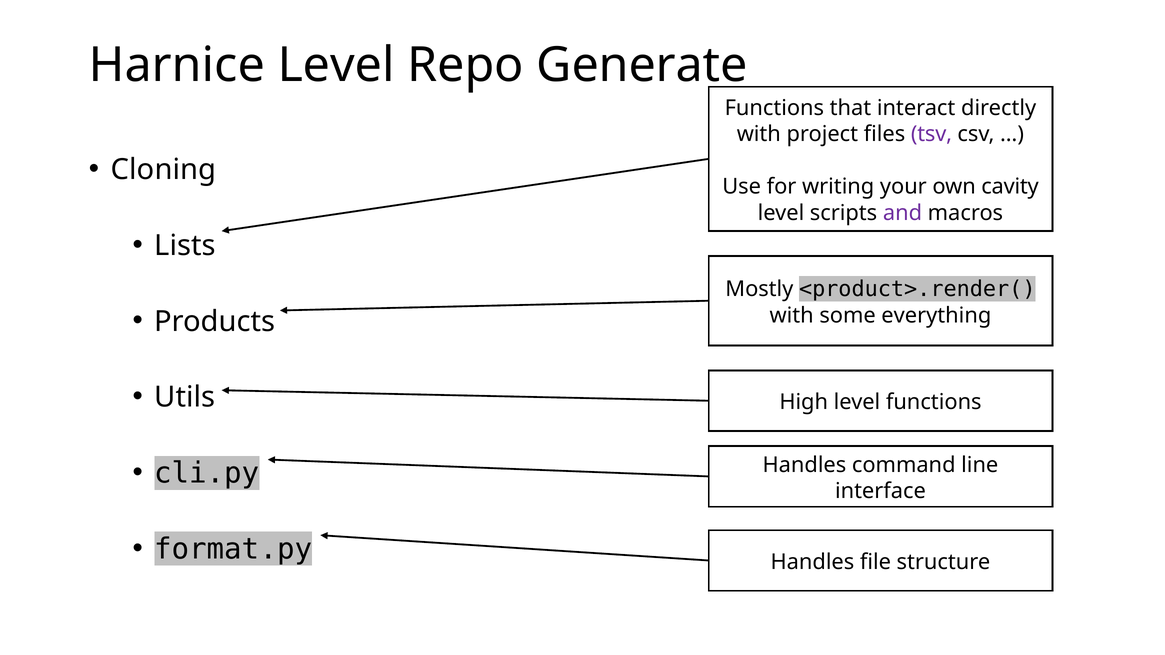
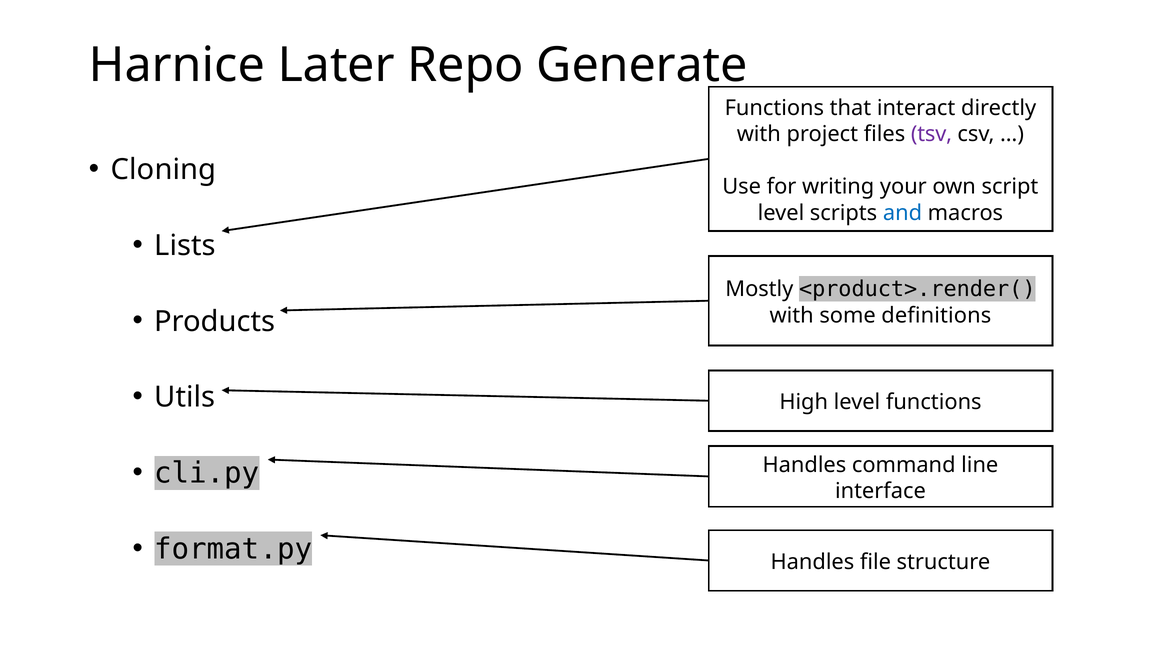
Harnice Level: Level -> Later (336, 65)
cavity: cavity -> script (1010, 187)
and colour: purple -> blue (902, 213)
everything: everything -> definitions (936, 316)
